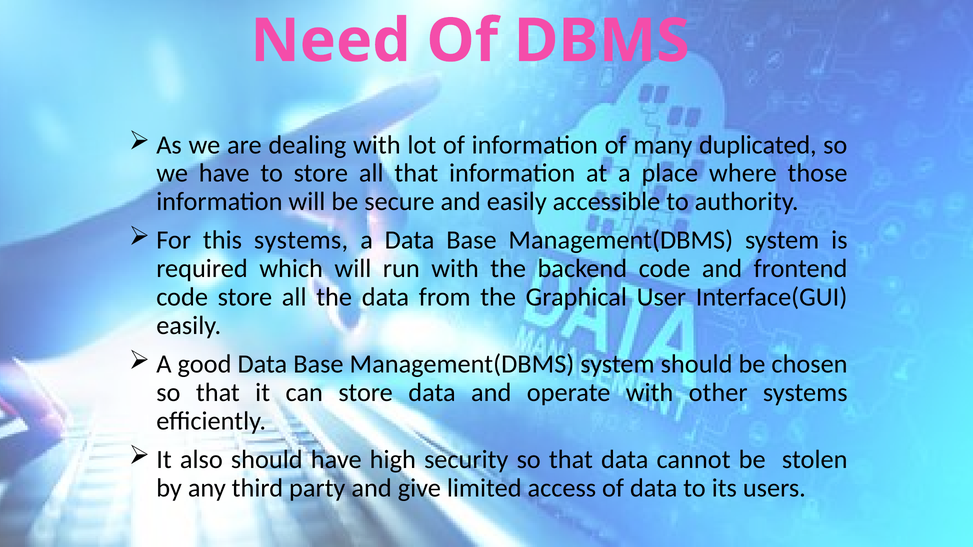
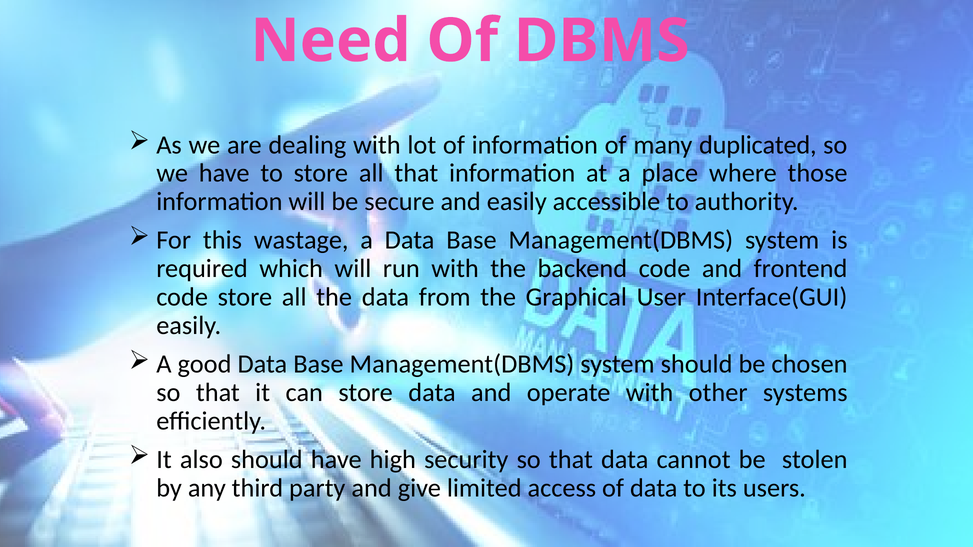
this systems: systems -> wastage (301, 240)
